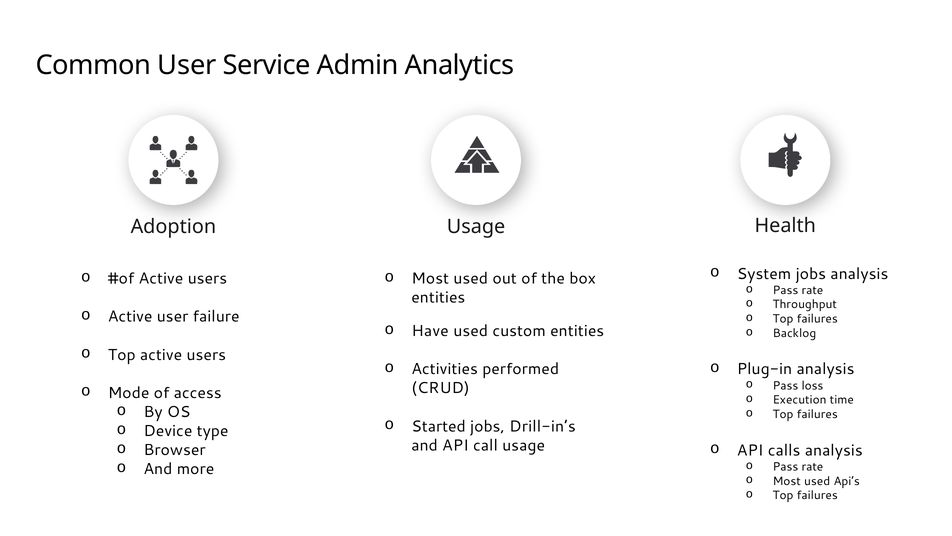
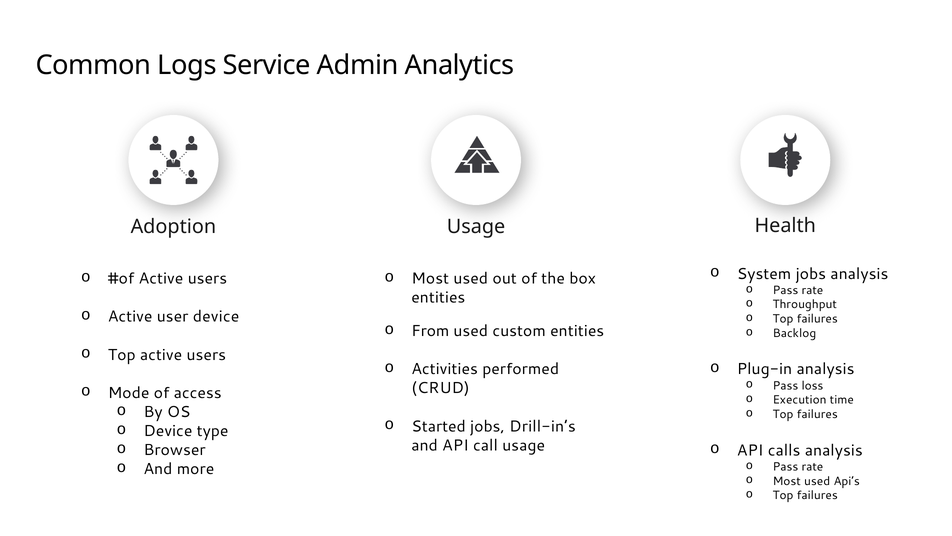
Common User: User -> Logs (187, 65)
user failure: failure -> device (216, 316)
Have: Have -> From (430, 331)
